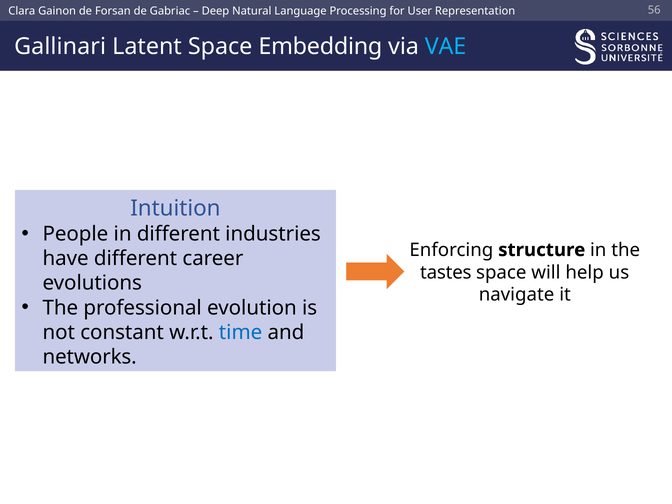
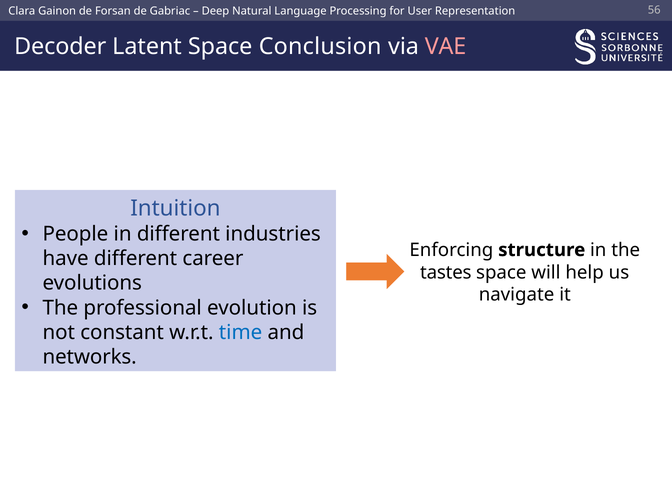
Gallinari: Gallinari -> Decoder (60, 47)
Embedding: Embedding -> Conclusion (320, 47)
VAE colour: light blue -> pink (446, 47)
